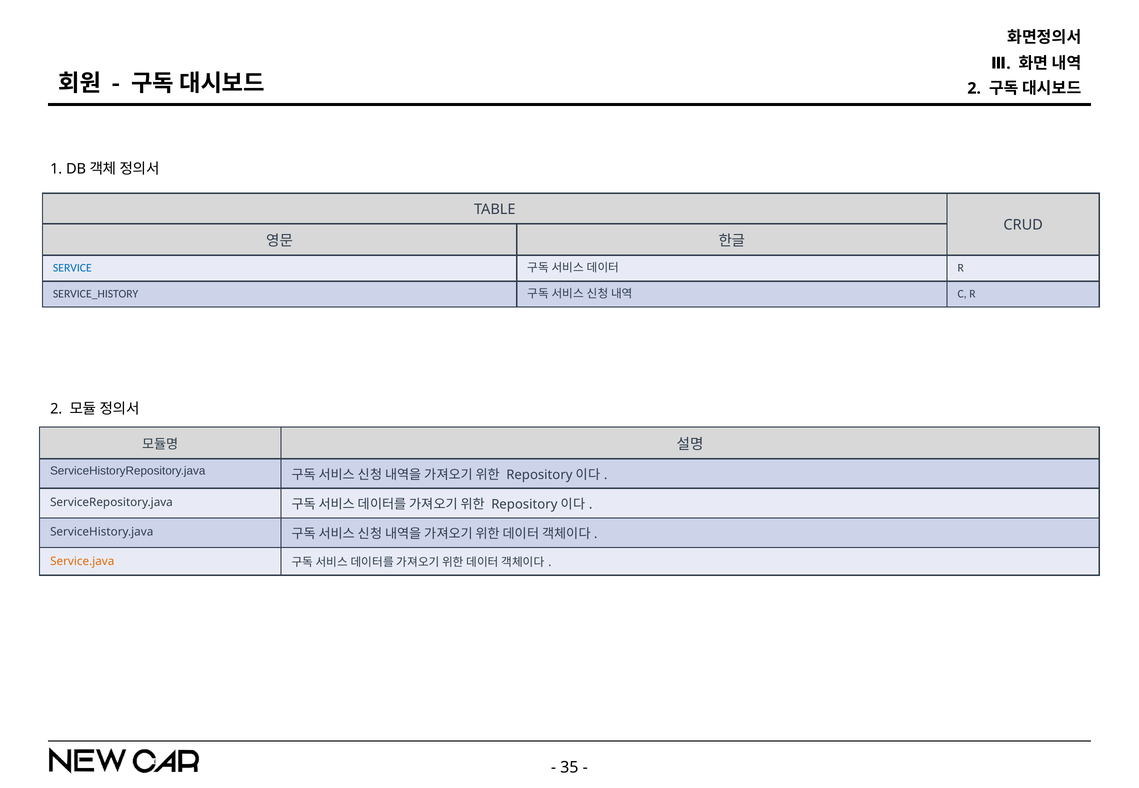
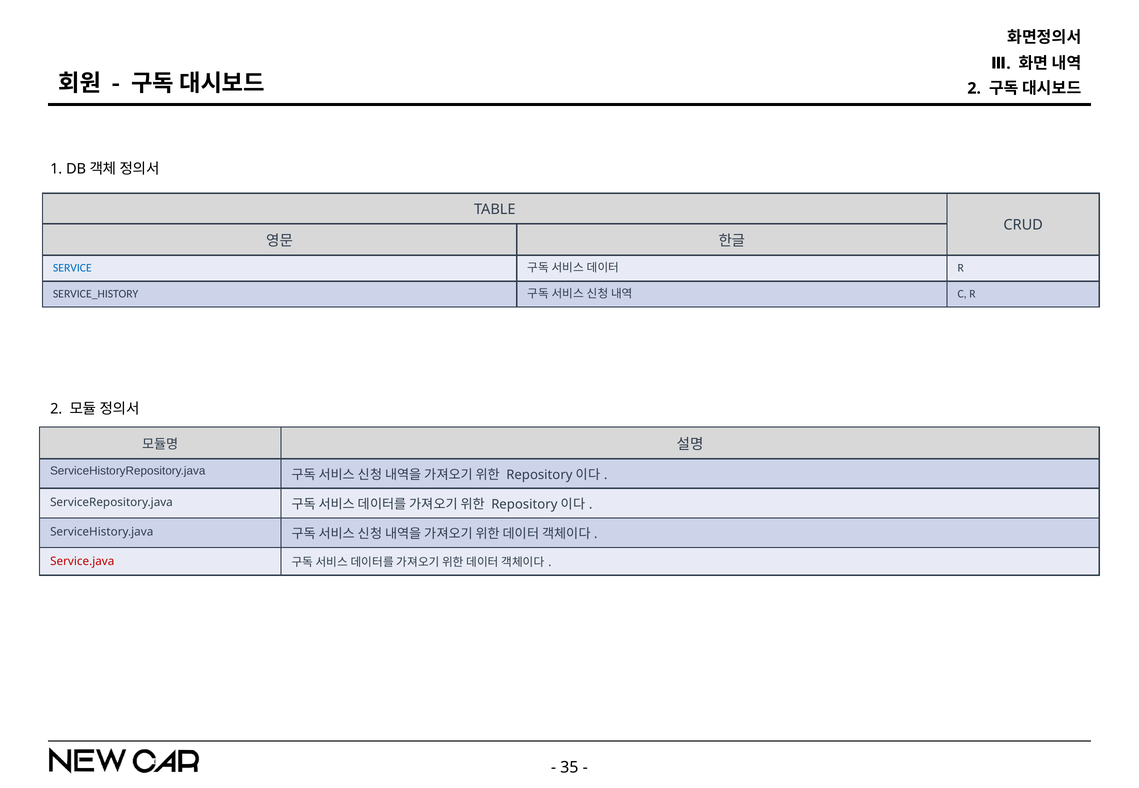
Service.java colour: orange -> red (82, 562)
